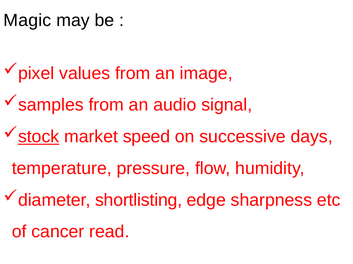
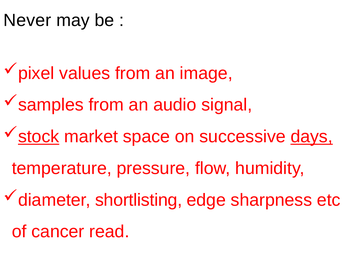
Magic: Magic -> Never (27, 20)
speed: speed -> space (146, 137)
days underline: none -> present (312, 137)
